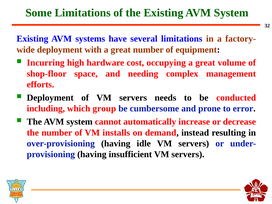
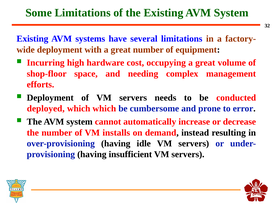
including: including -> deployed (46, 109)
which group: group -> which (104, 109)
